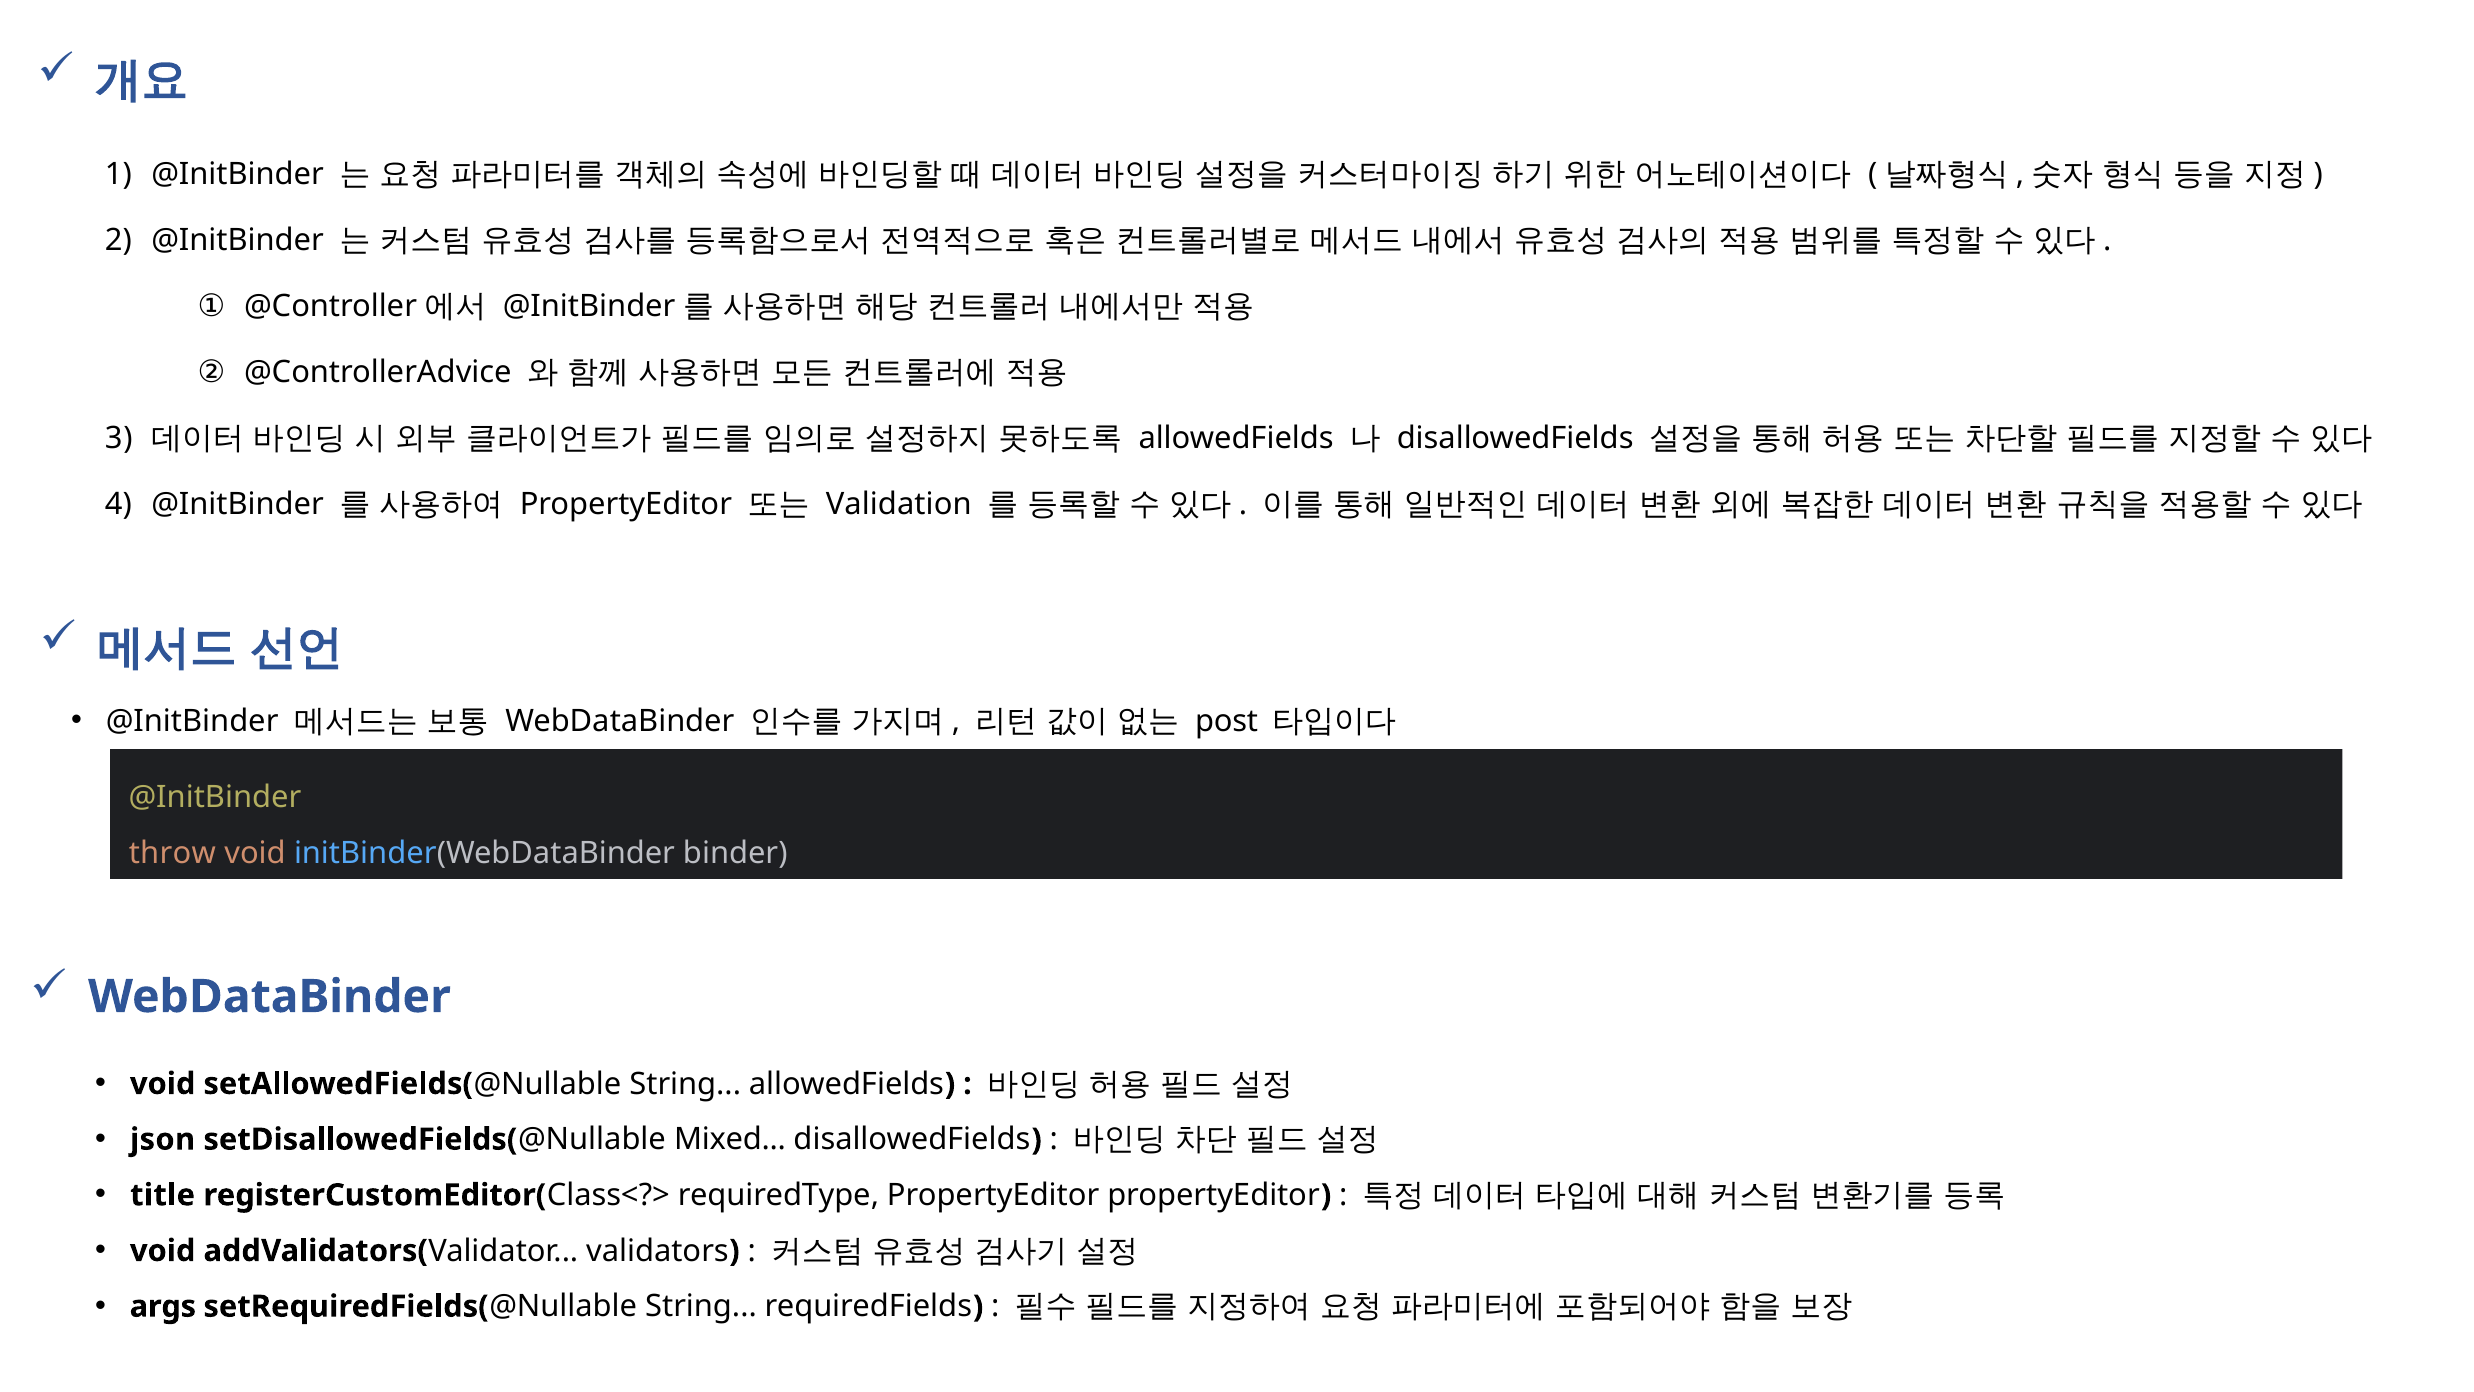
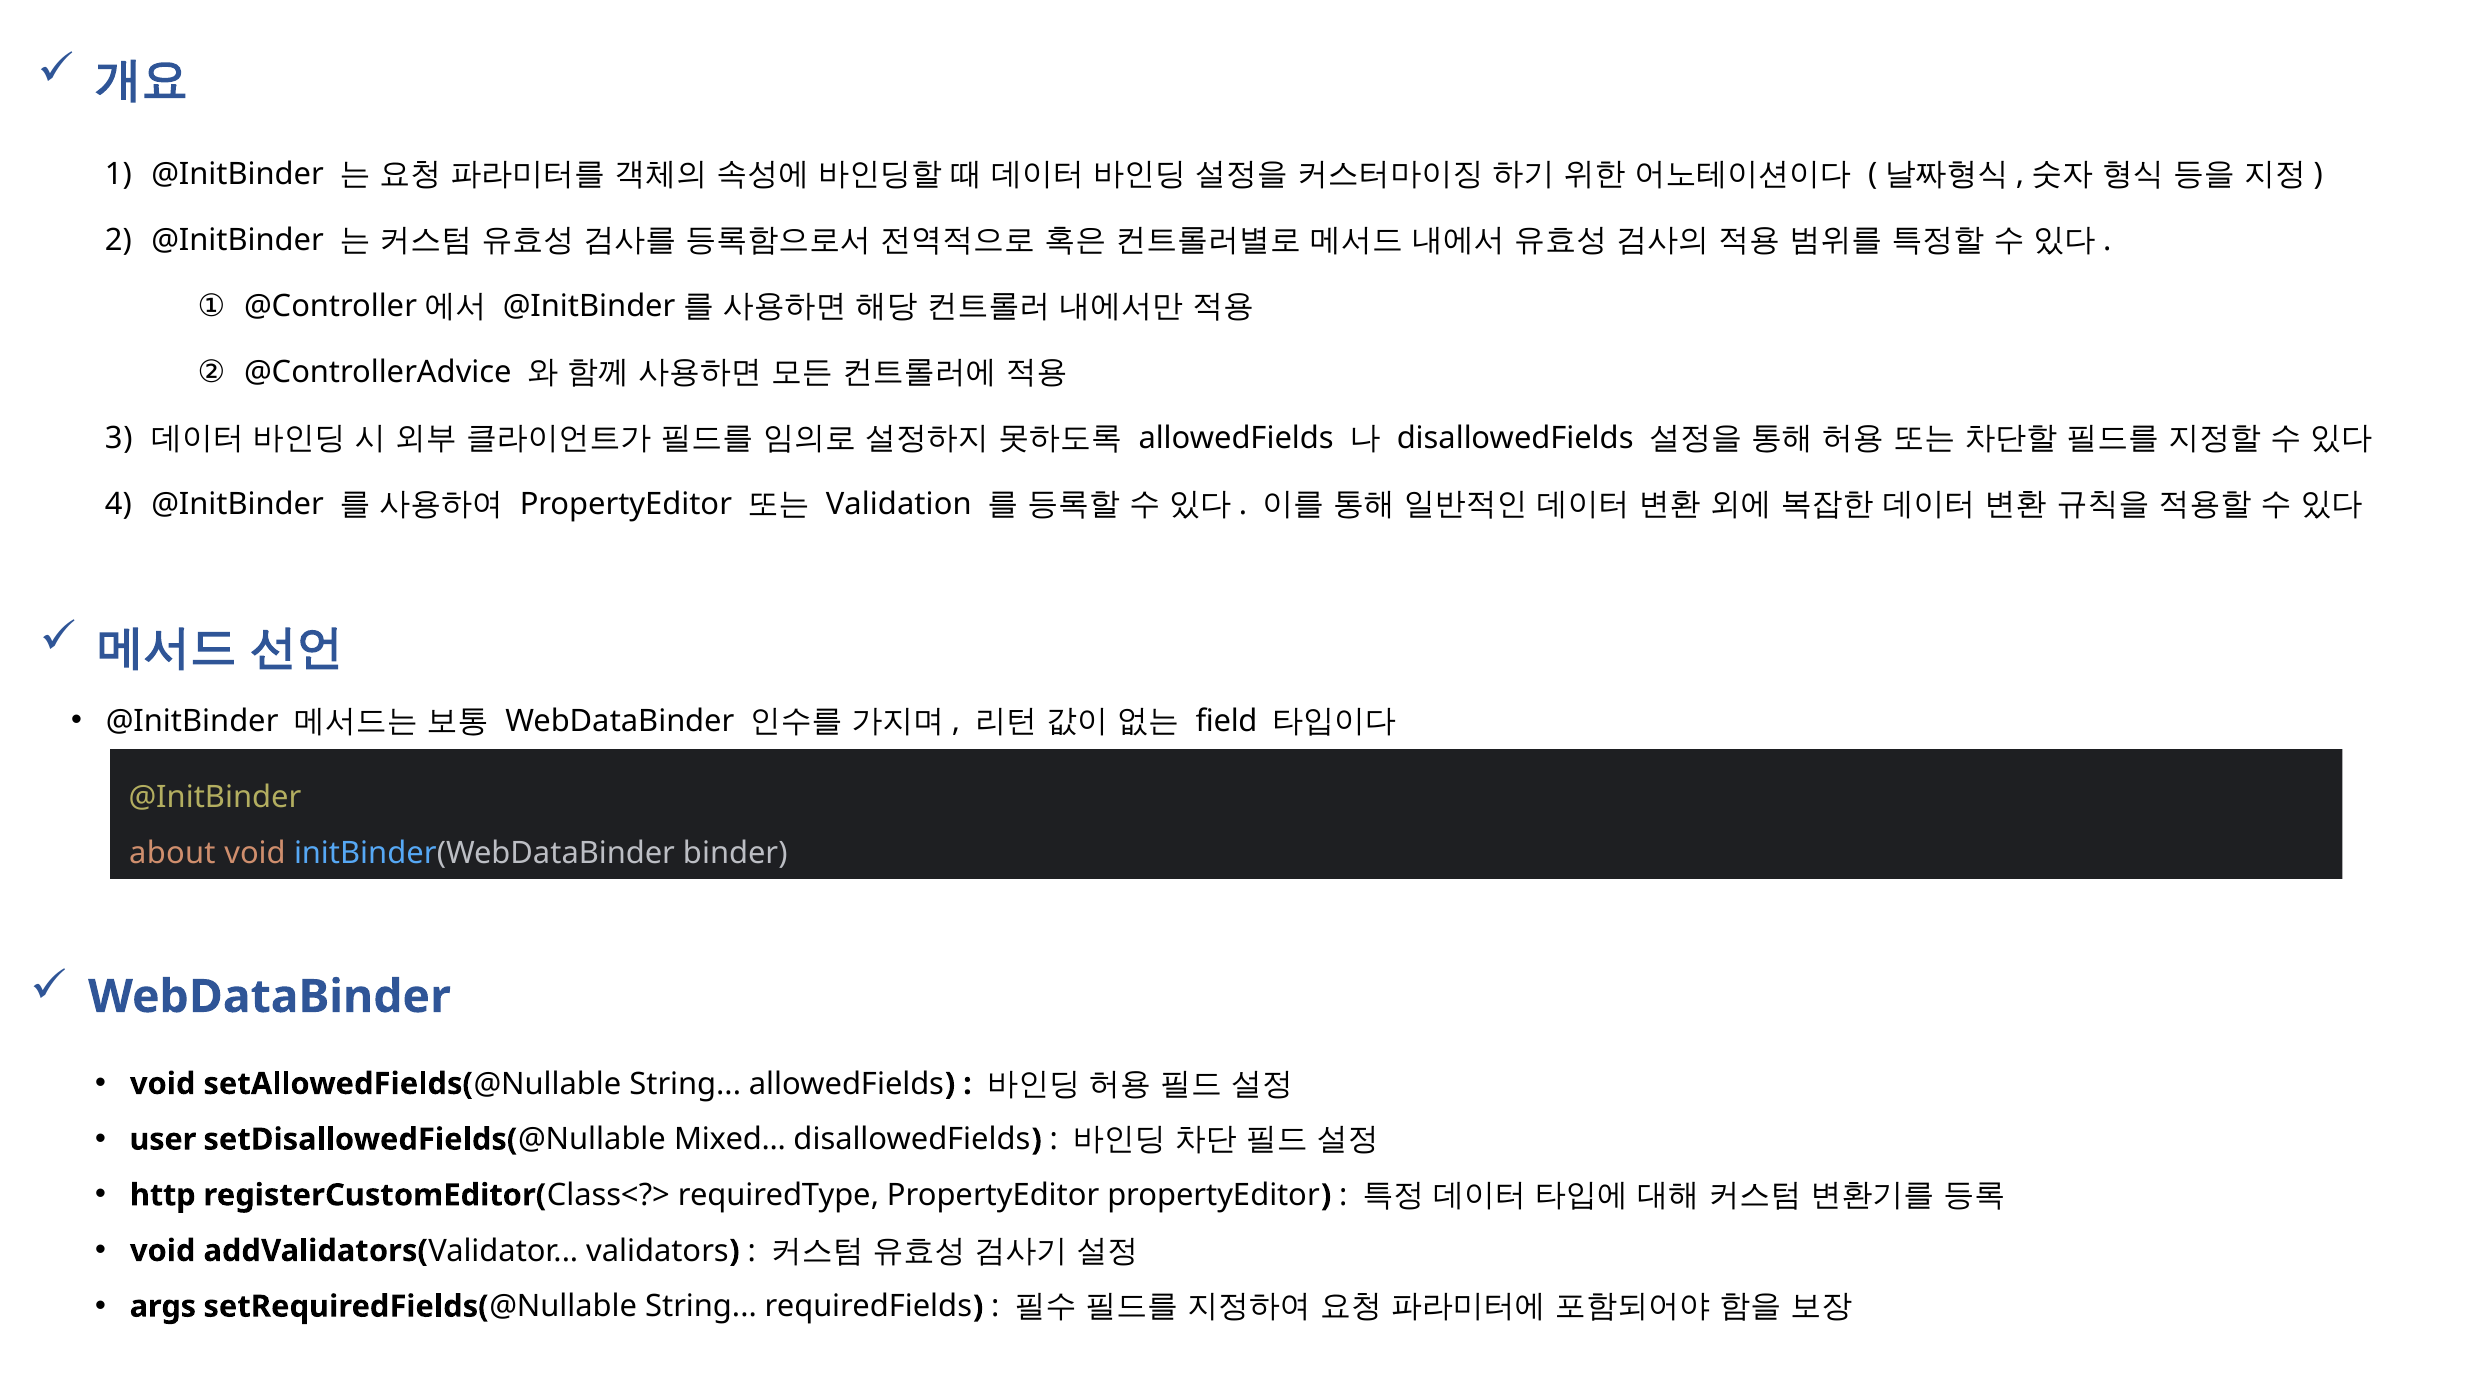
post: post -> field (1227, 721)
throw: throw -> about (172, 853)
json: json -> user (163, 1139)
title: title -> http (163, 1195)
